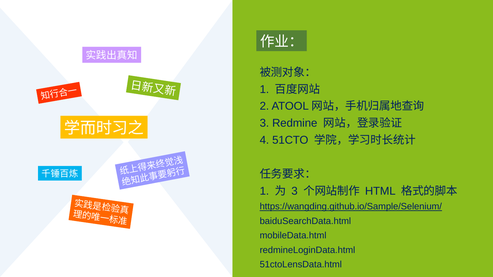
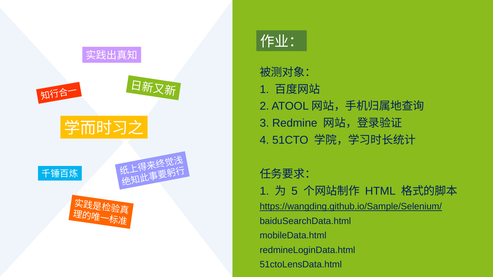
3: 3 -> 5 (295, 191)
